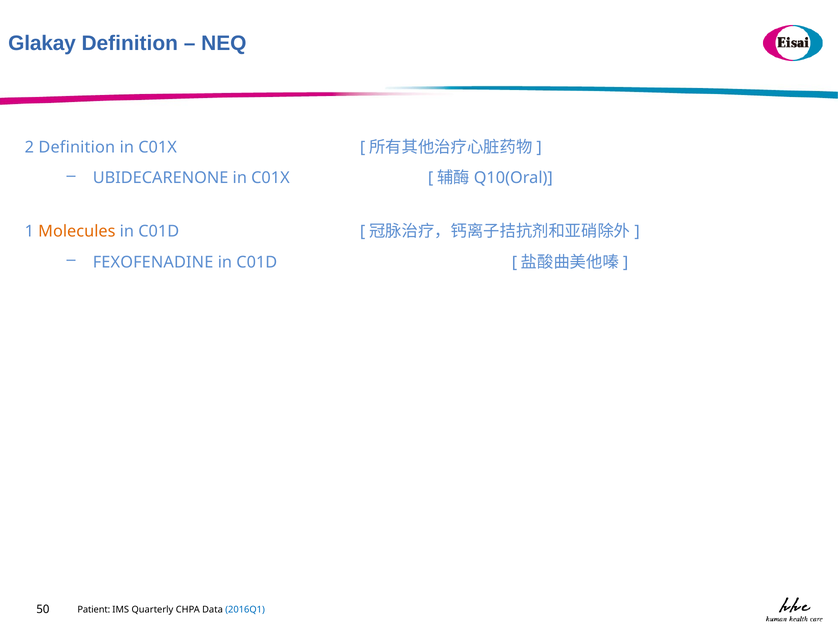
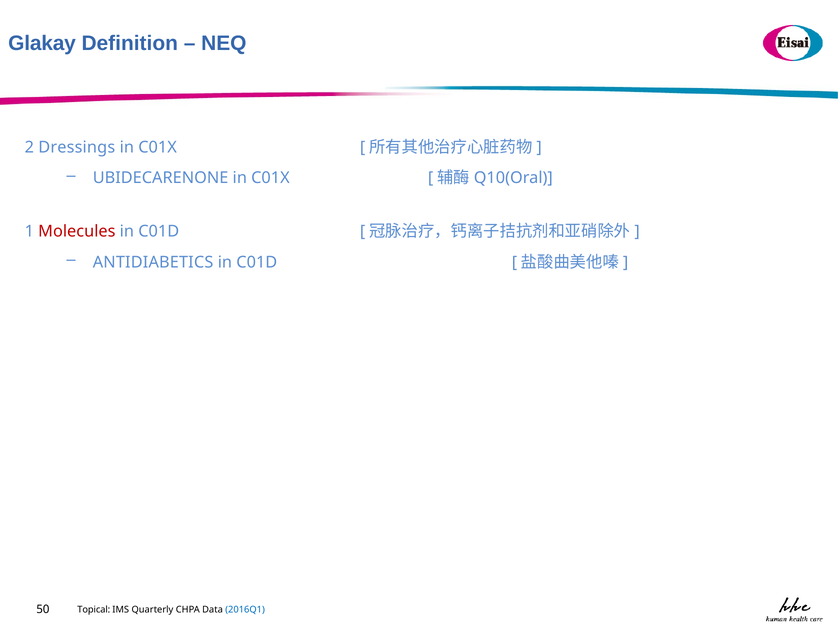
2 Definition: Definition -> Dressings (77, 147)
Molecules colour: orange -> red (77, 231)
FEXOFENADINE: FEXOFENADINE -> ANTIDIABETICS (153, 262)
Patient: Patient -> Topical (94, 609)
